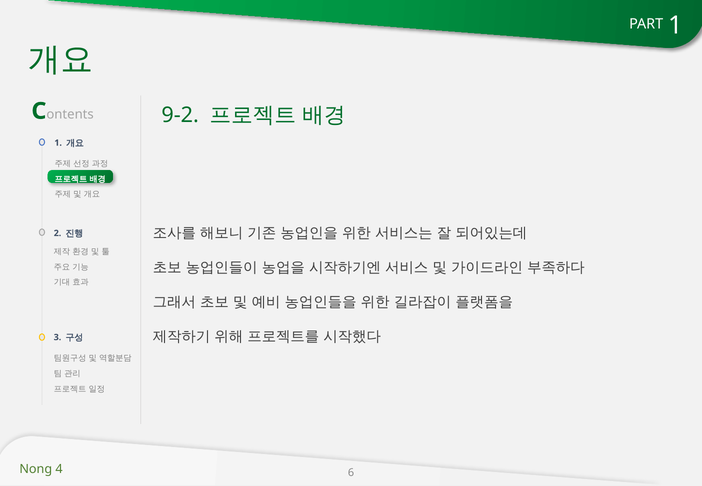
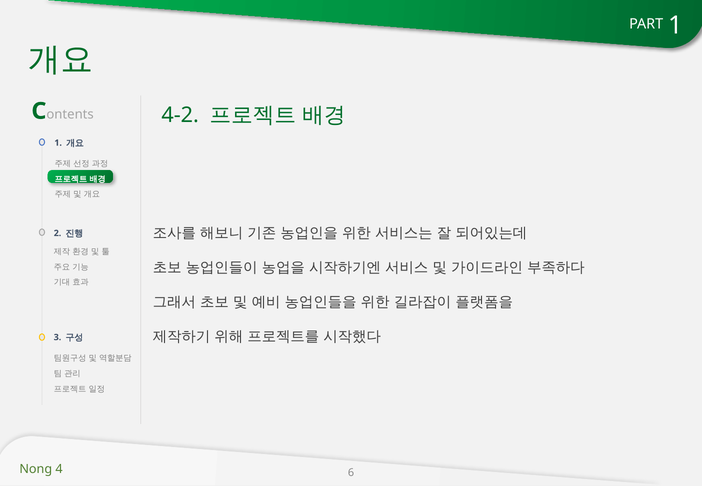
9-2: 9-2 -> 4-2 (180, 115)
